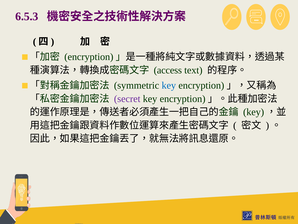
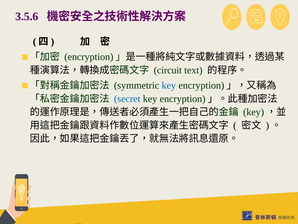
6.5.3: 6.5.3 -> 3.5.6 (27, 16)
access: access -> circuit (168, 70)
secret colour: purple -> blue (127, 99)
